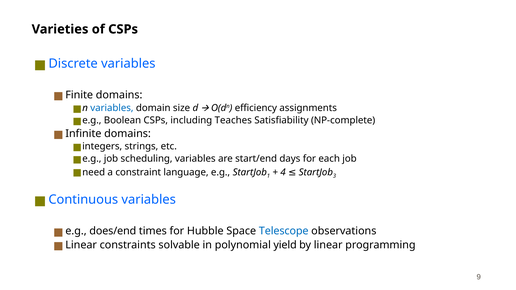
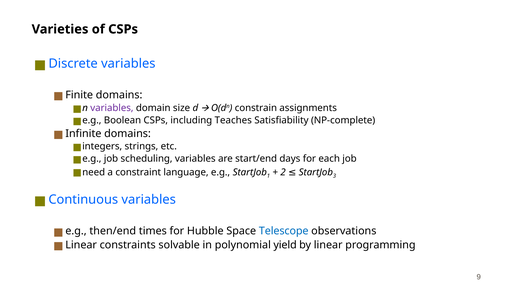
variables colour: blue -> purple (112, 108)
efficiency: efficiency -> constrain (256, 108)
4: 4 -> 2 (283, 172)
does/end: does/end -> then/end (113, 231)
